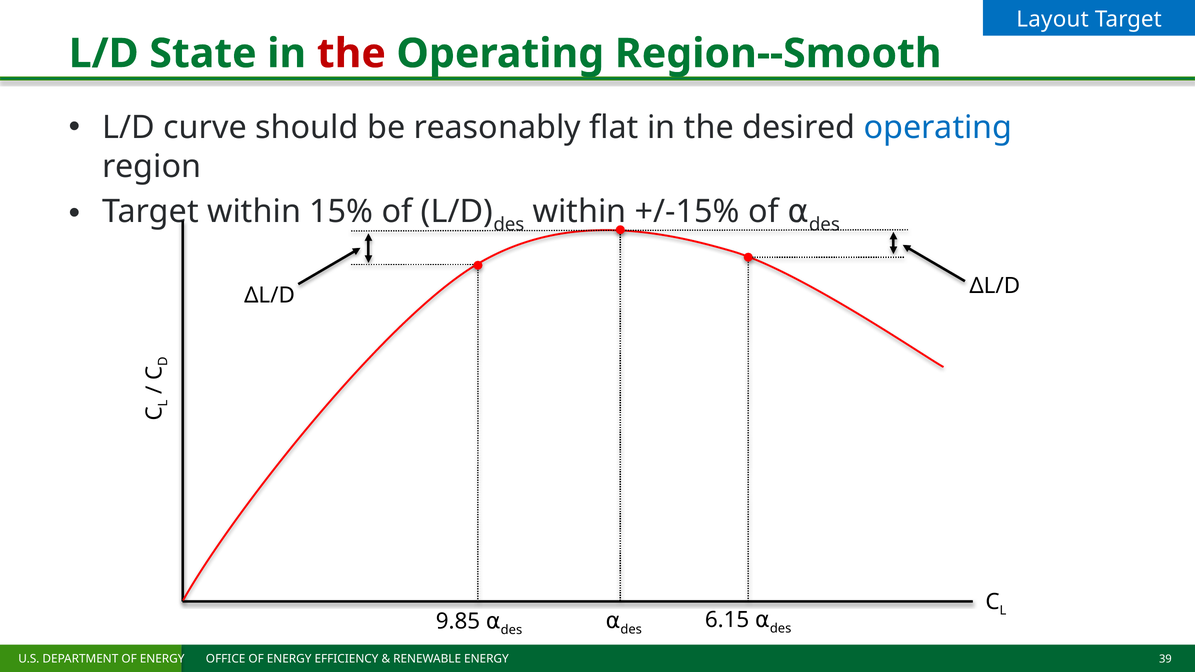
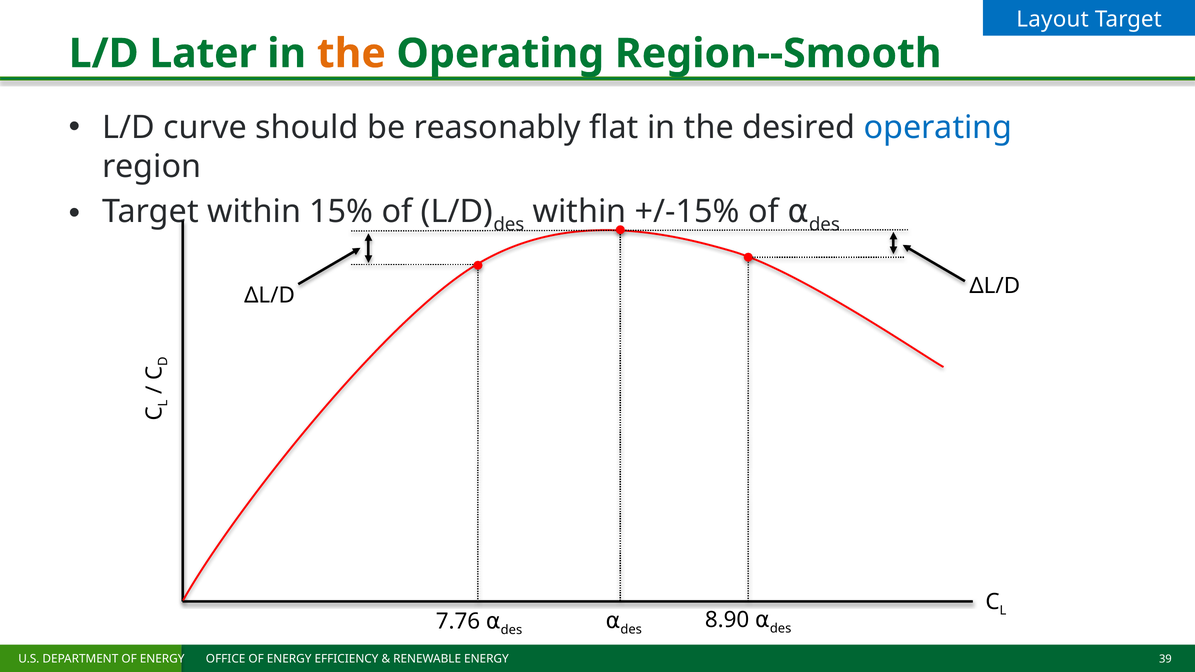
State: State -> Later (203, 54)
the colour: red -> orange (351, 54)
9.85: 9.85 -> 7.76 (458, 621)
6.15: 6.15 -> 8.90 (727, 620)
